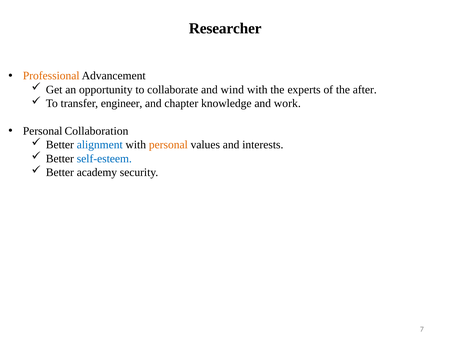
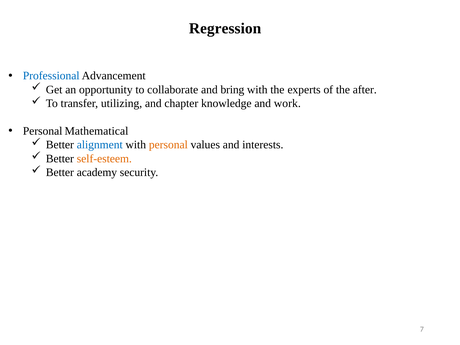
Researcher: Researcher -> Regression (225, 28)
Professional colour: orange -> blue (51, 76)
wind: wind -> bring (232, 90)
engineer: engineer -> utilizing (122, 103)
Collaboration: Collaboration -> Mathematical (96, 131)
self-esteem colour: blue -> orange (104, 159)
